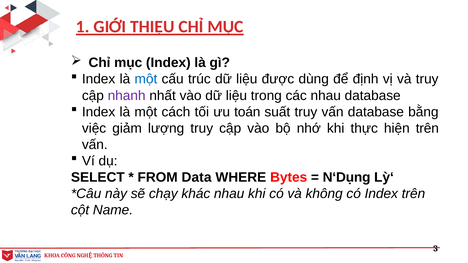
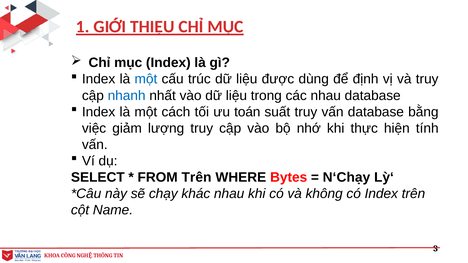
nhanh colour: purple -> blue (127, 96)
hiện trên: trên -> tính (427, 128)
FROM Data: Data -> Trên (197, 178)
N‘Dụng: N‘Dụng -> N‘Chạy (346, 178)
